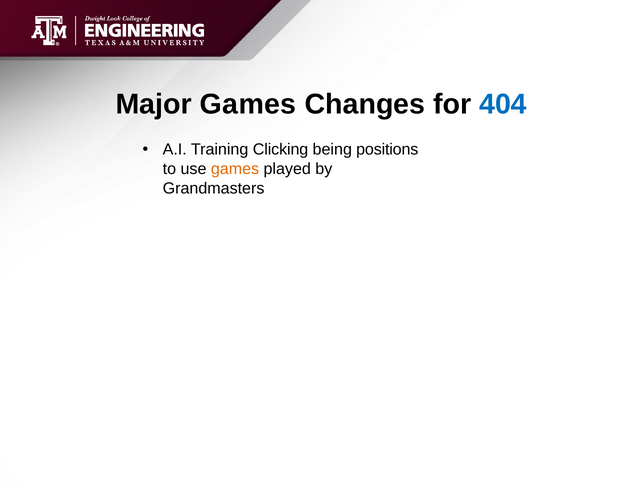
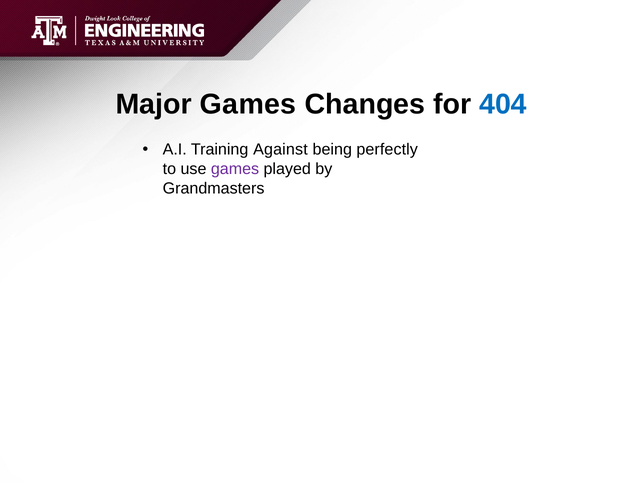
Clicking: Clicking -> Against (280, 149)
positions: positions -> perfectly (387, 149)
games colour: orange -> purple (235, 169)
